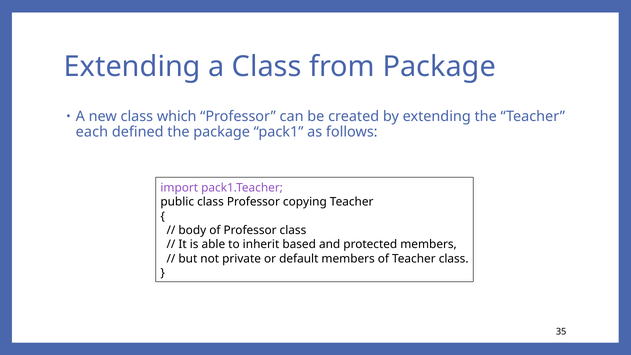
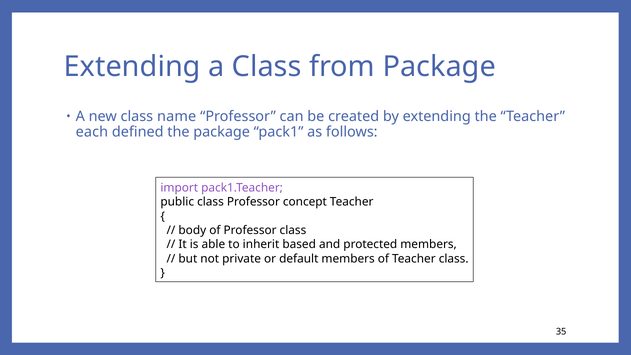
which: which -> name (177, 117)
copying: copying -> concept (305, 202)
